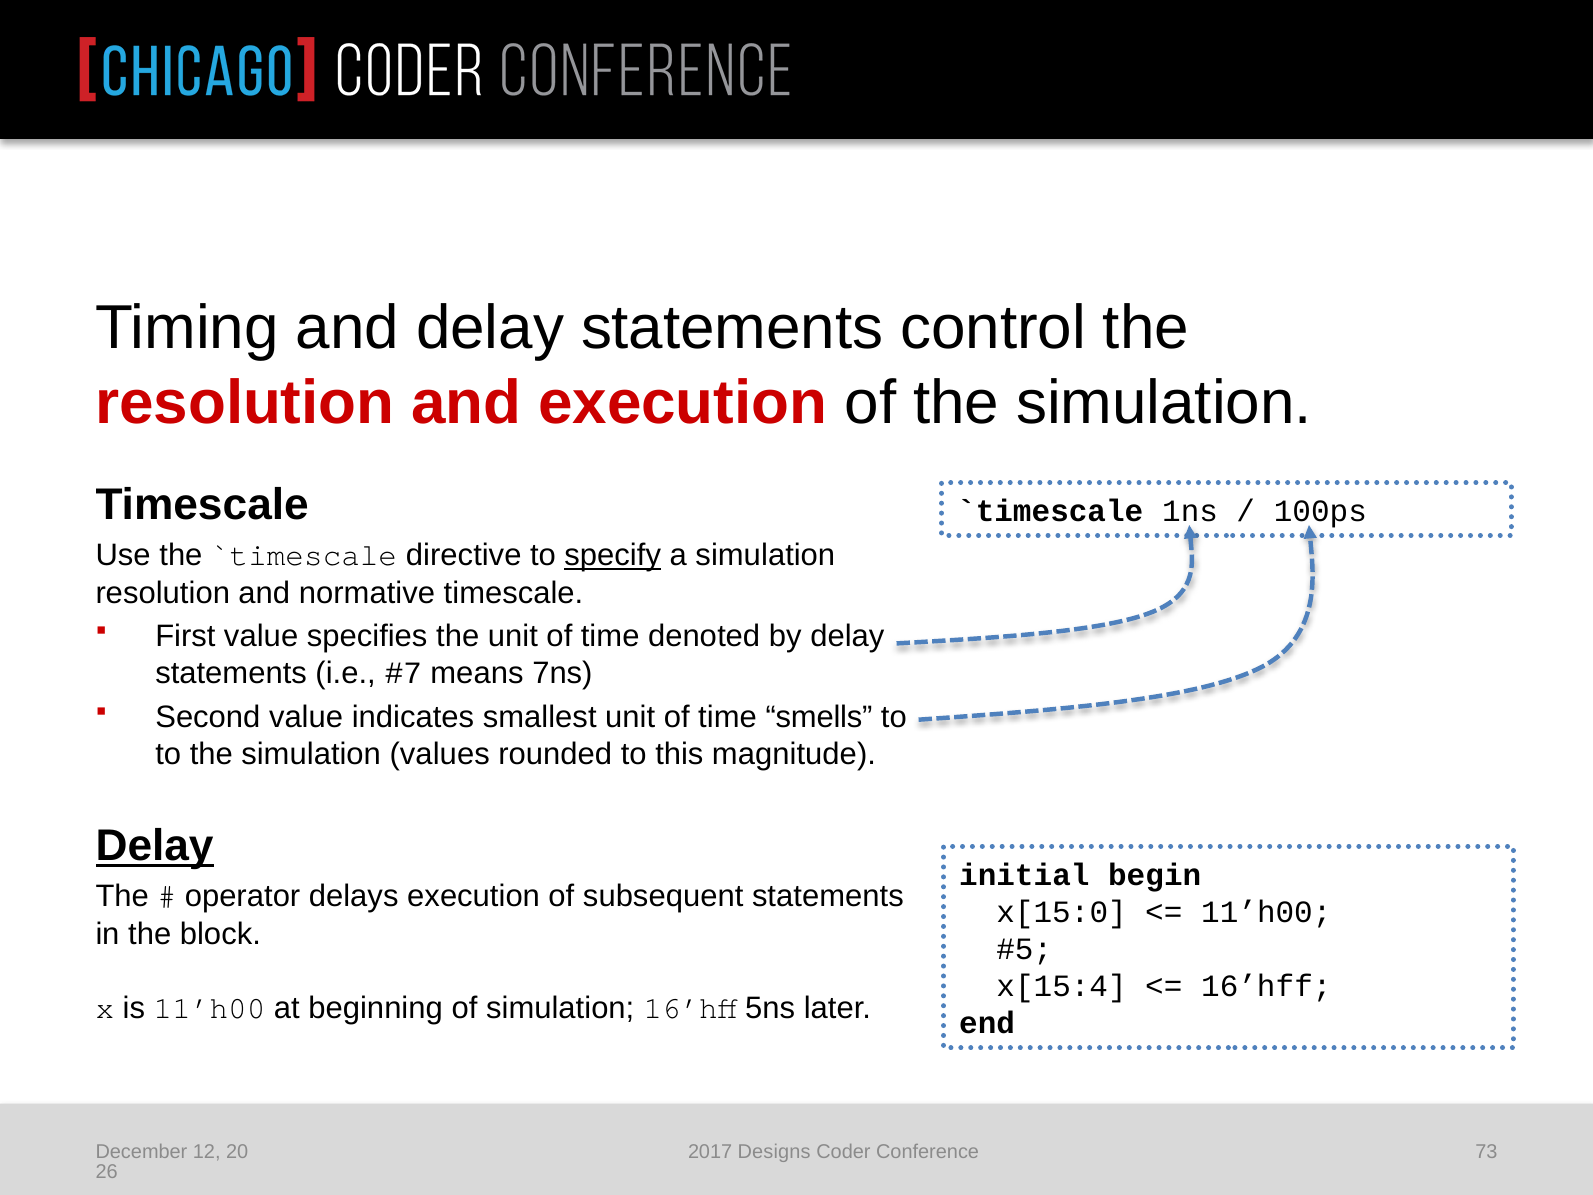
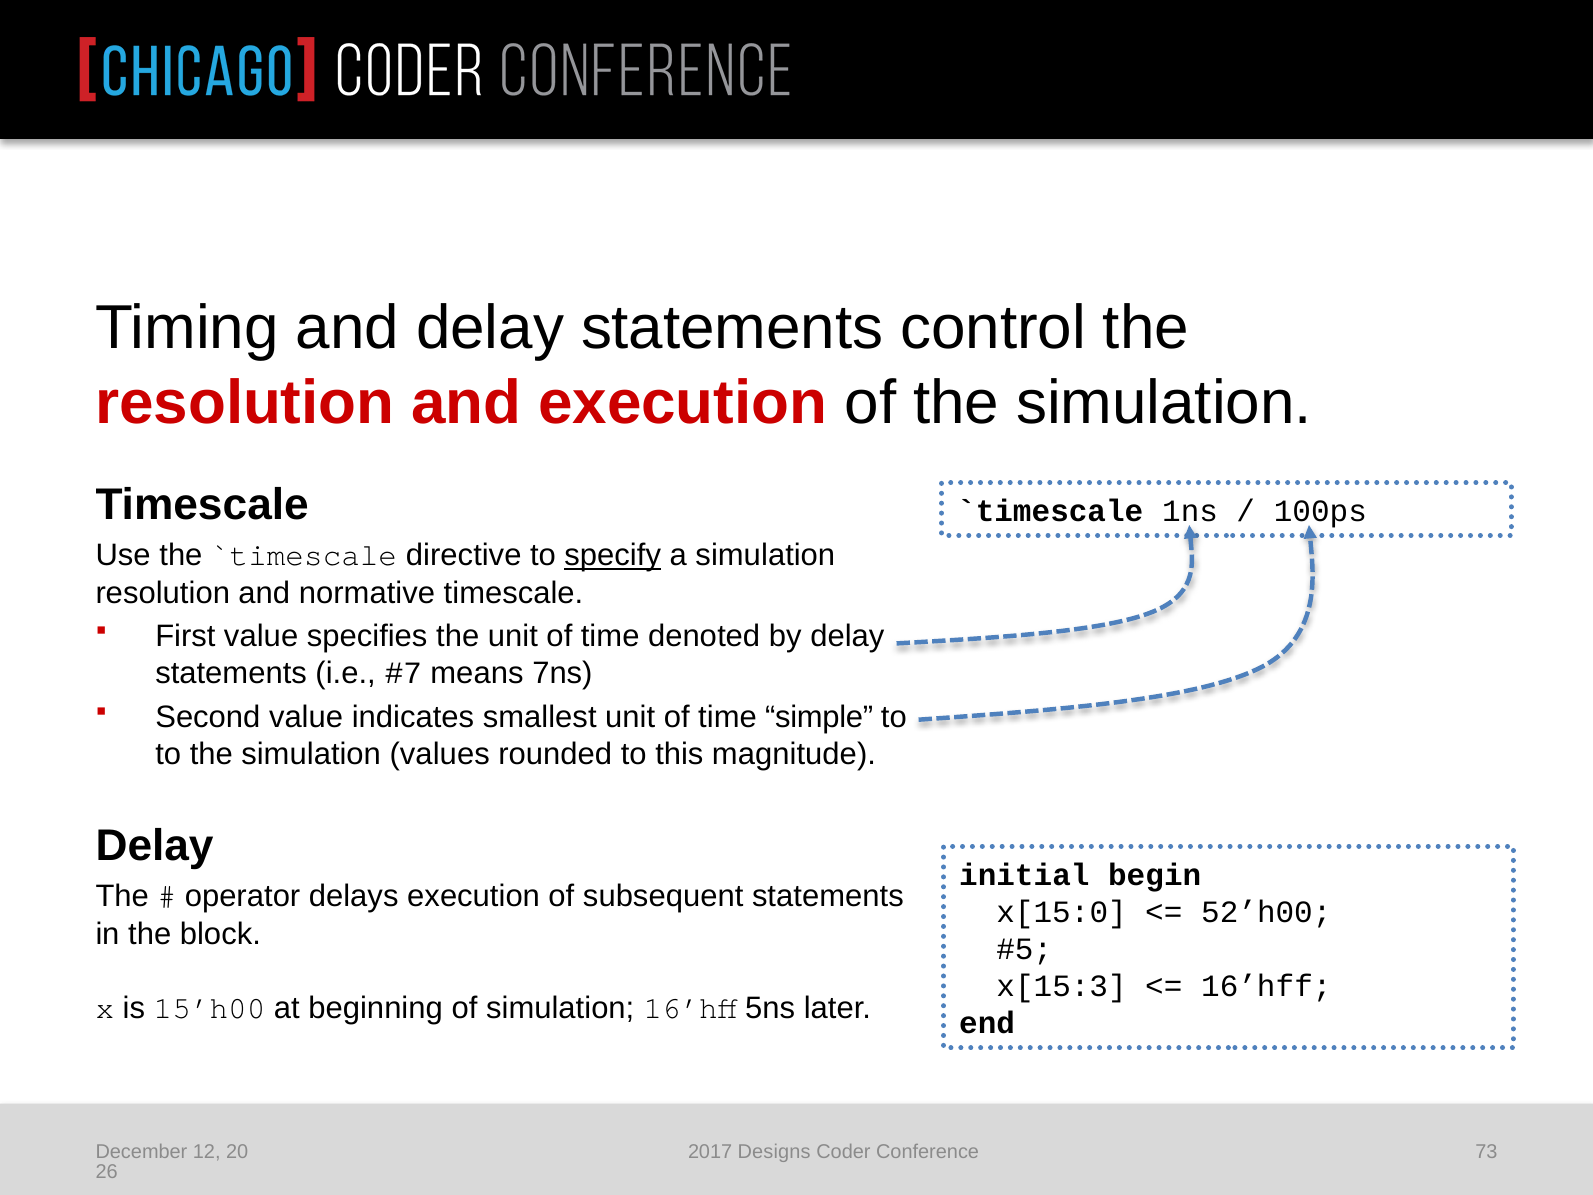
smells: smells -> simple (819, 717)
Delay underline: present -> none (155, 846)
11’h00: 11’h00 -> 52’h00 (1266, 912)
x[15:4: x[15:4 -> x[15:3 (1062, 986)
is 11’h00: 11’h00 -> 15’h00 (210, 1008)
